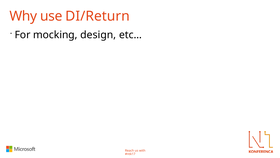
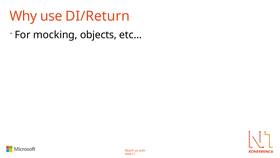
design: design -> objects (98, 35)
